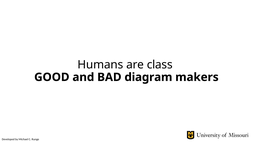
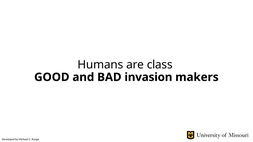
diagram: diagram -> invasion (148, 77)
